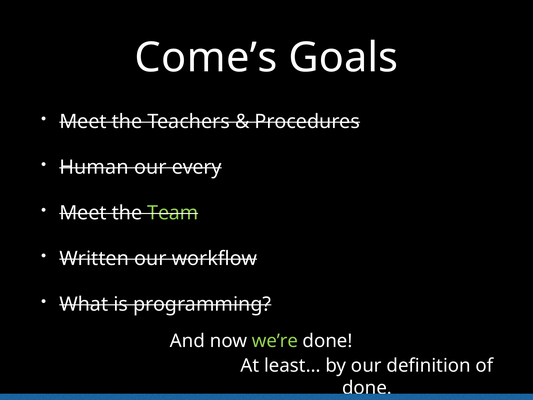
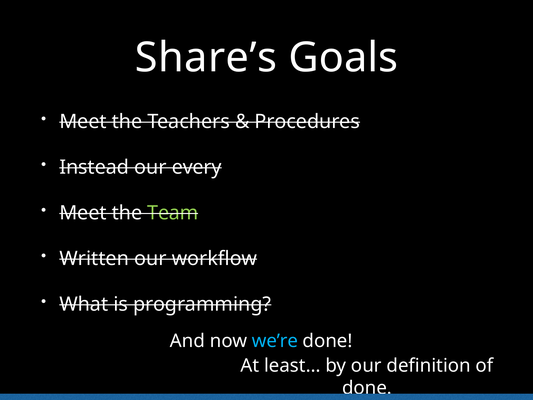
Come’s: Come’s -> Share’s (206, 58)
Human: Human -> Instead (94, 167)
we’re colour: light green -> light blue (275, 341)
